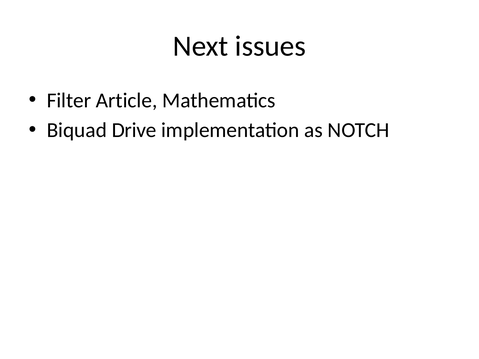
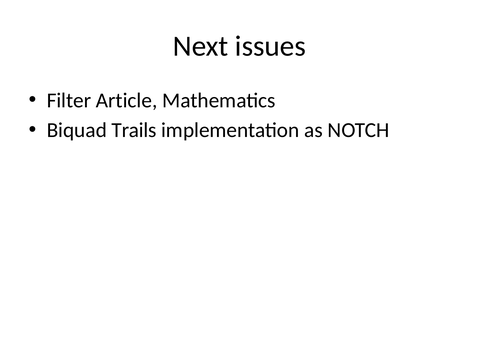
Drive: Drive -> Trails (134, 130)
